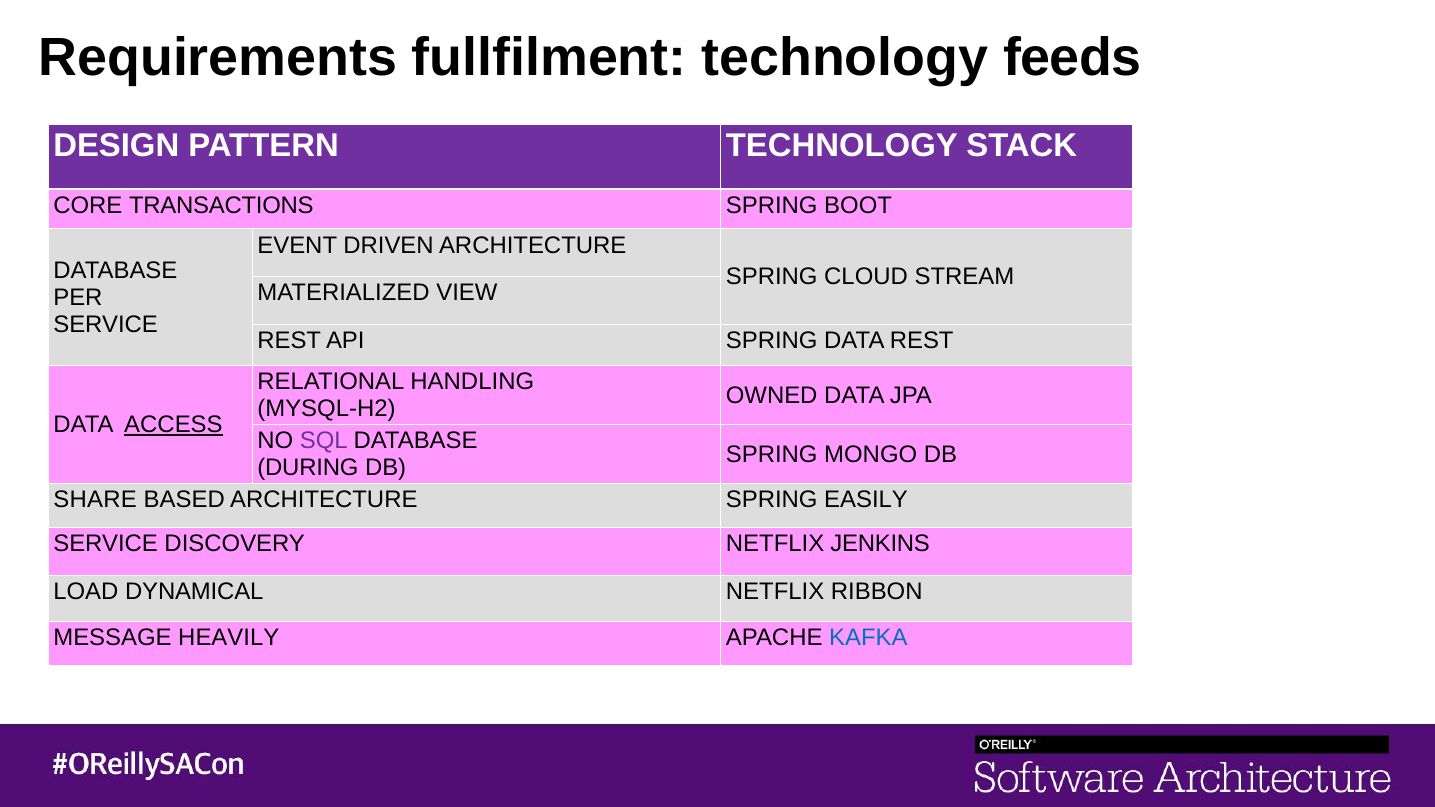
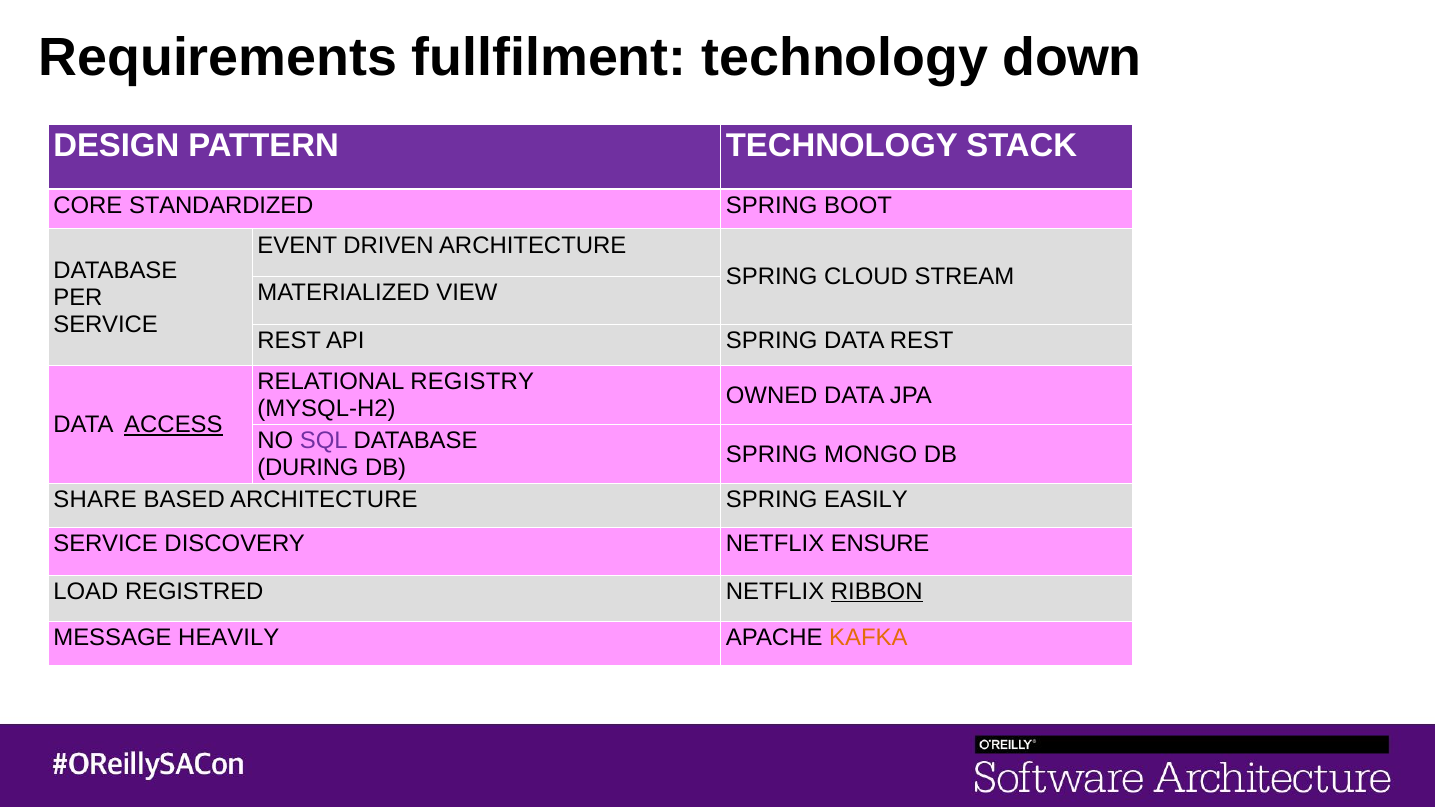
feeds: feeds -> down (1072, 58)
TRANSACTIONS: TRANSACTIONS -> STANDARDIZED (221, 205)
HANDLING: HANDLING -> REGISTRY (472, 382)
JENKINS: JENKINS -> ENSURE (880, 544)
DYNAMICAL: DYNAMICAL -> REGISTRED (194, 592)
RIBBON underline: none -> present (877, 592)
KAFKA colour: blue -> orange (868, 638)
